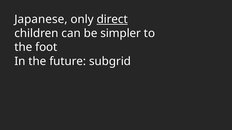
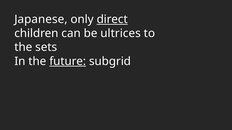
simpler: simpler -> ultrices (121, 33)
foot: foot -> sets (46, 47)
future underline: none -> present (68, 61)
